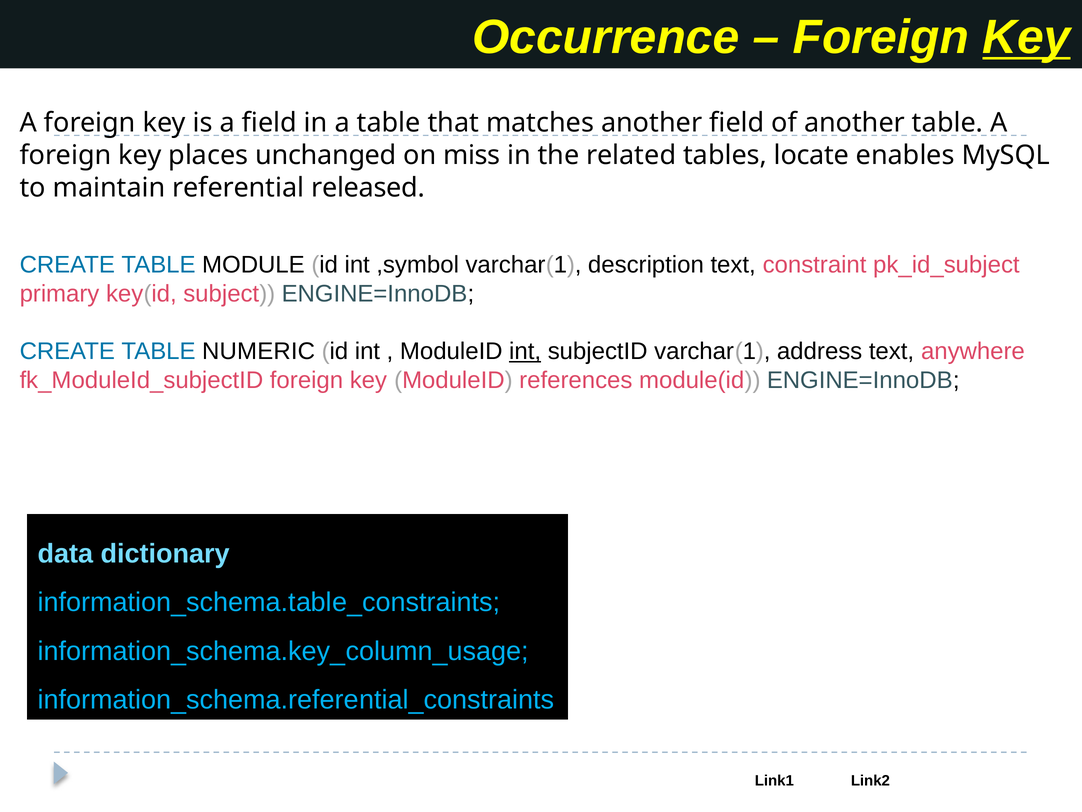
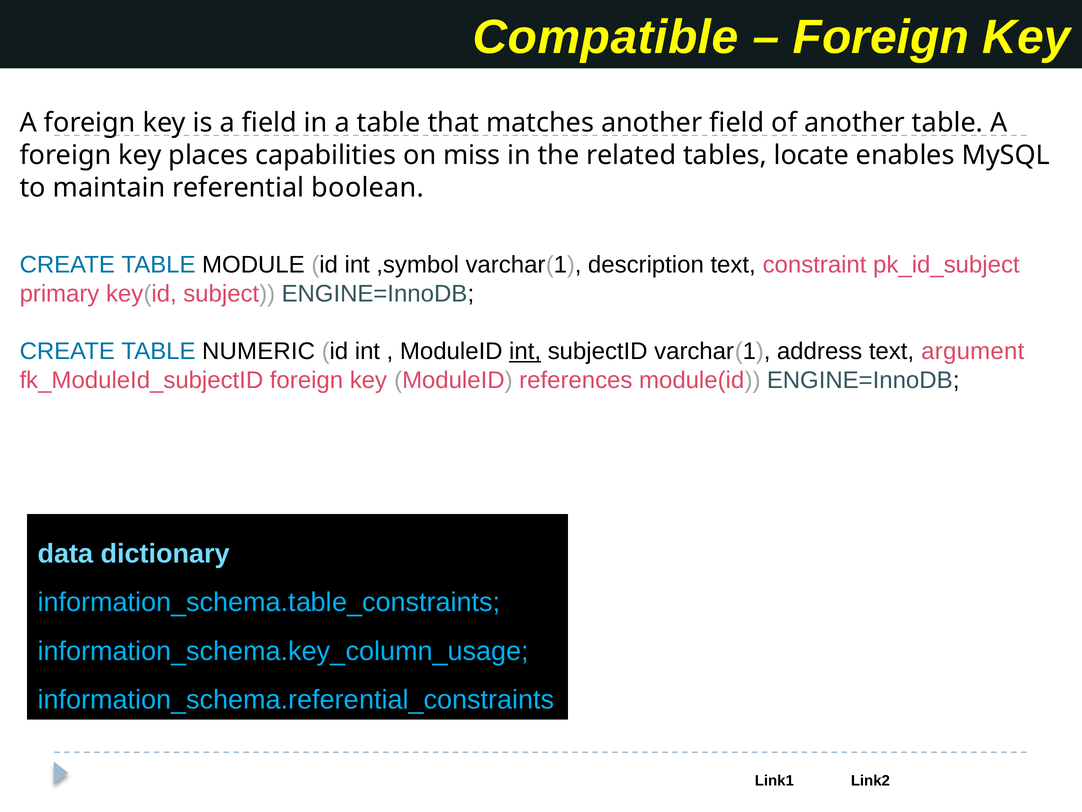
Occurrence: Occurrence -> Compatible (605, 38)
Key underline: present -> none (1027, 38)
unchanged: unchanged -> capabilities (326, 155)
released: released -> boolean (368, 188)
anywhere: anywhere -> argument (973, 351)
